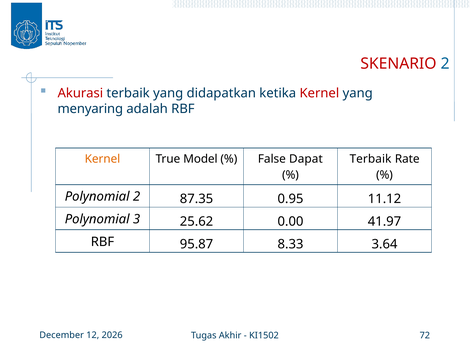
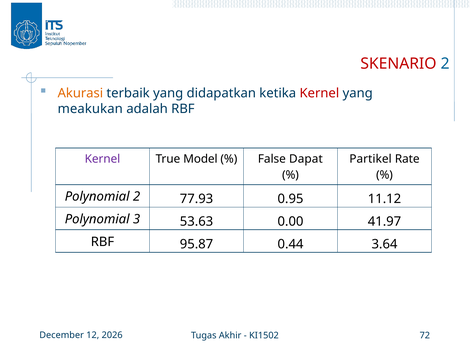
Akurasi colour: red -> orange (80, 93)
menyaring: menyaring -> meakukan (90, 109)
Kernel colour: orange -> purple (102, 159)
Terbaik: Terbaik -> Partikel (371, 159)
87.35: 87.35 -> 77.93 (197, 199)
25.62: 25.62 -> 53.63 (197, 222)
8.33: 8.33 -> 0.44 (290, 244)
